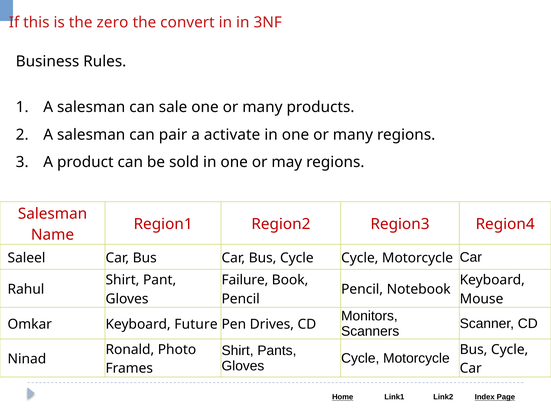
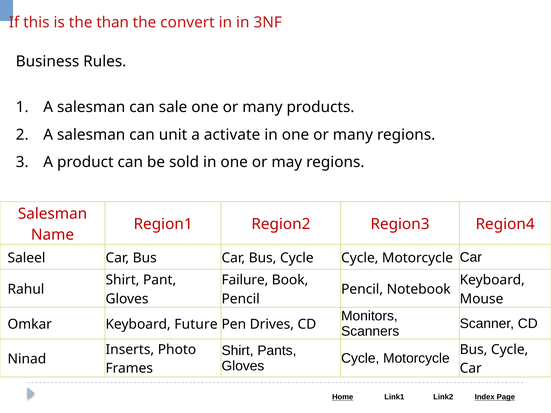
zero: zero -> than (113, 23)
pair: pair -> unit (173, 135)
Ronald: Ronald -> Inserts (130, 350)
